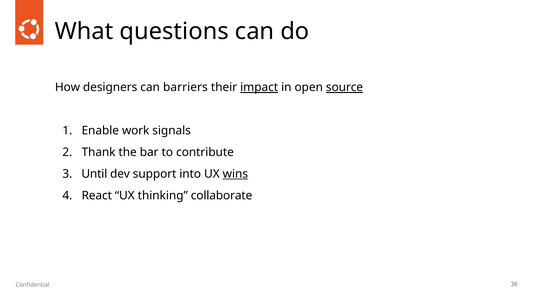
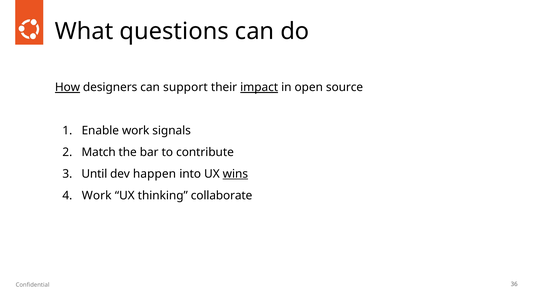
How underline: none -> present (67, 87)
barriers: barriers -> support (185, 87)
source underline: present -> none (345, 87)
Thank: Thank -> Match (99, 152)
support: support -> happen (155, 174)
React: React -> Work (97, 195)
